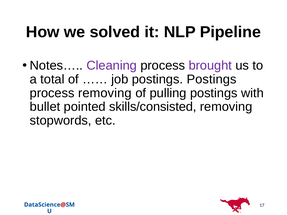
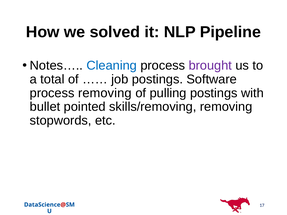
Cleaning colour: purple -> blue (112, 66)
postings Postings: Postings -> Software (212, 79)
skills/consisted: skills/consisted -> skills/removing (153, 107)
